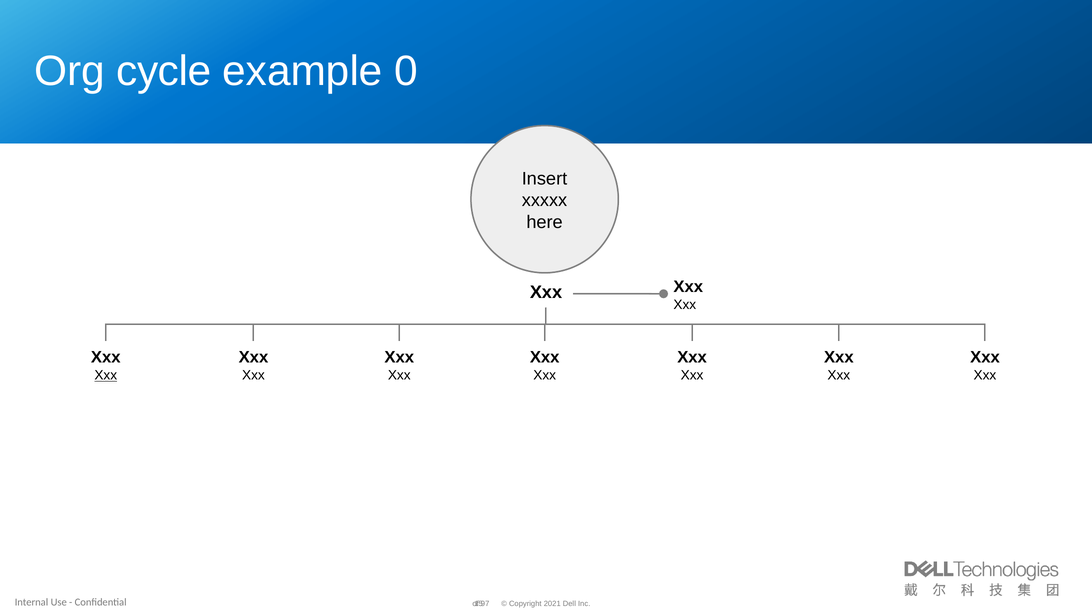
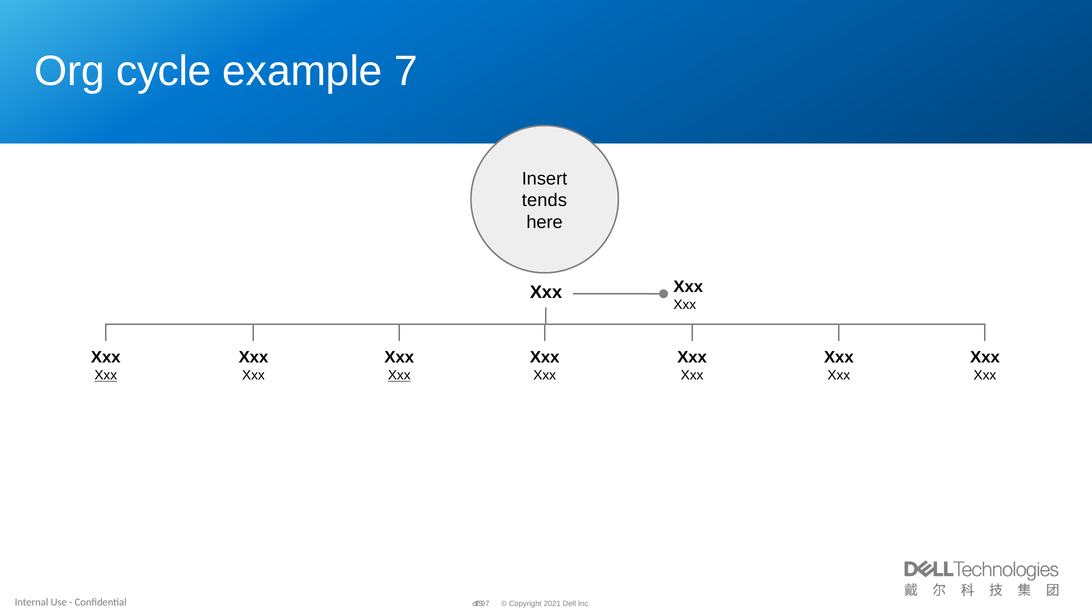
0: 0 -> 7 (406, 71)
xxxxx: xxxxx -> tends (544, 201)
Xxx underline: none -> present (399, 376)
